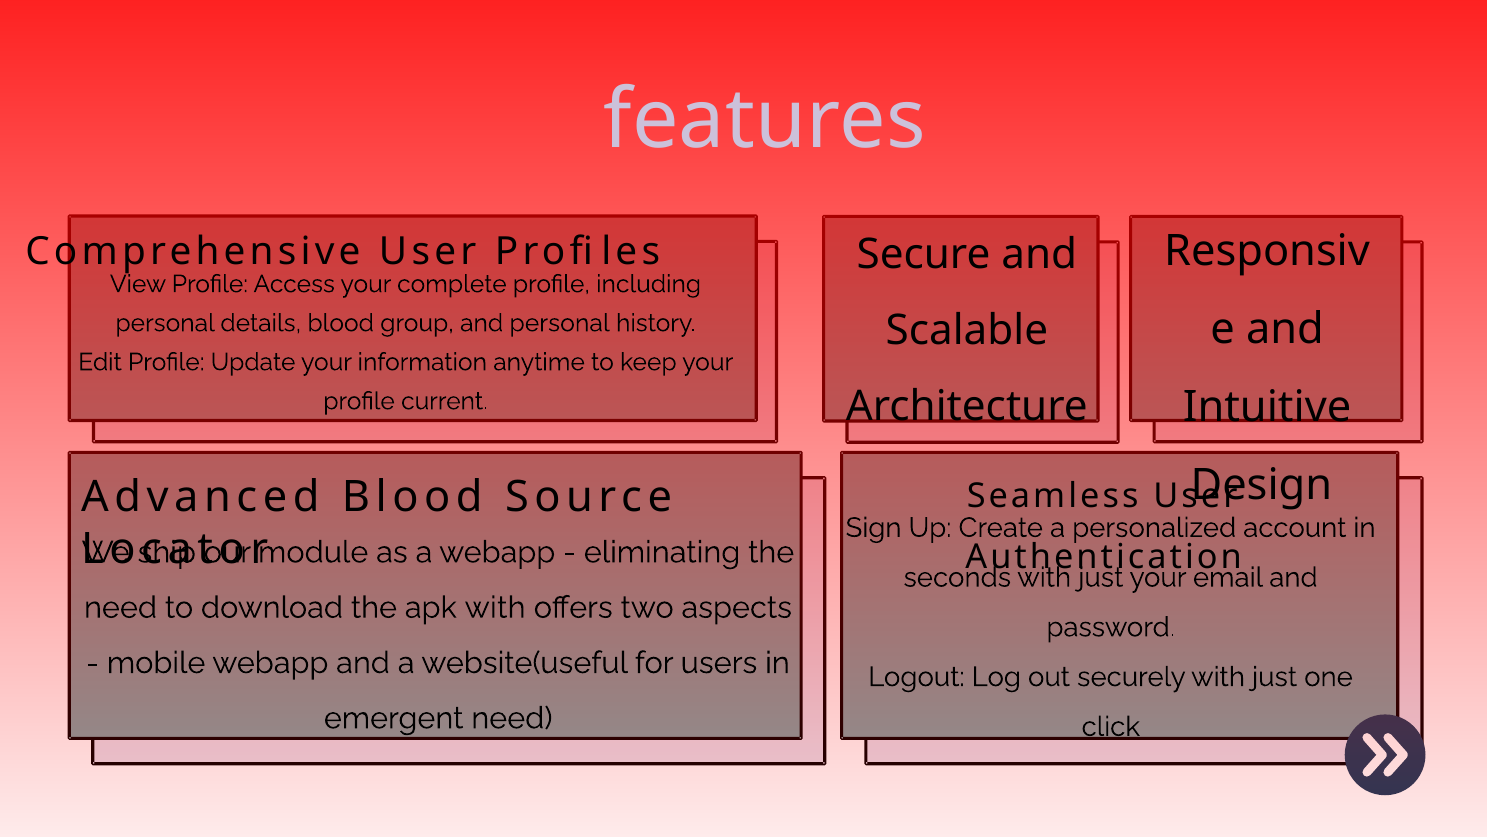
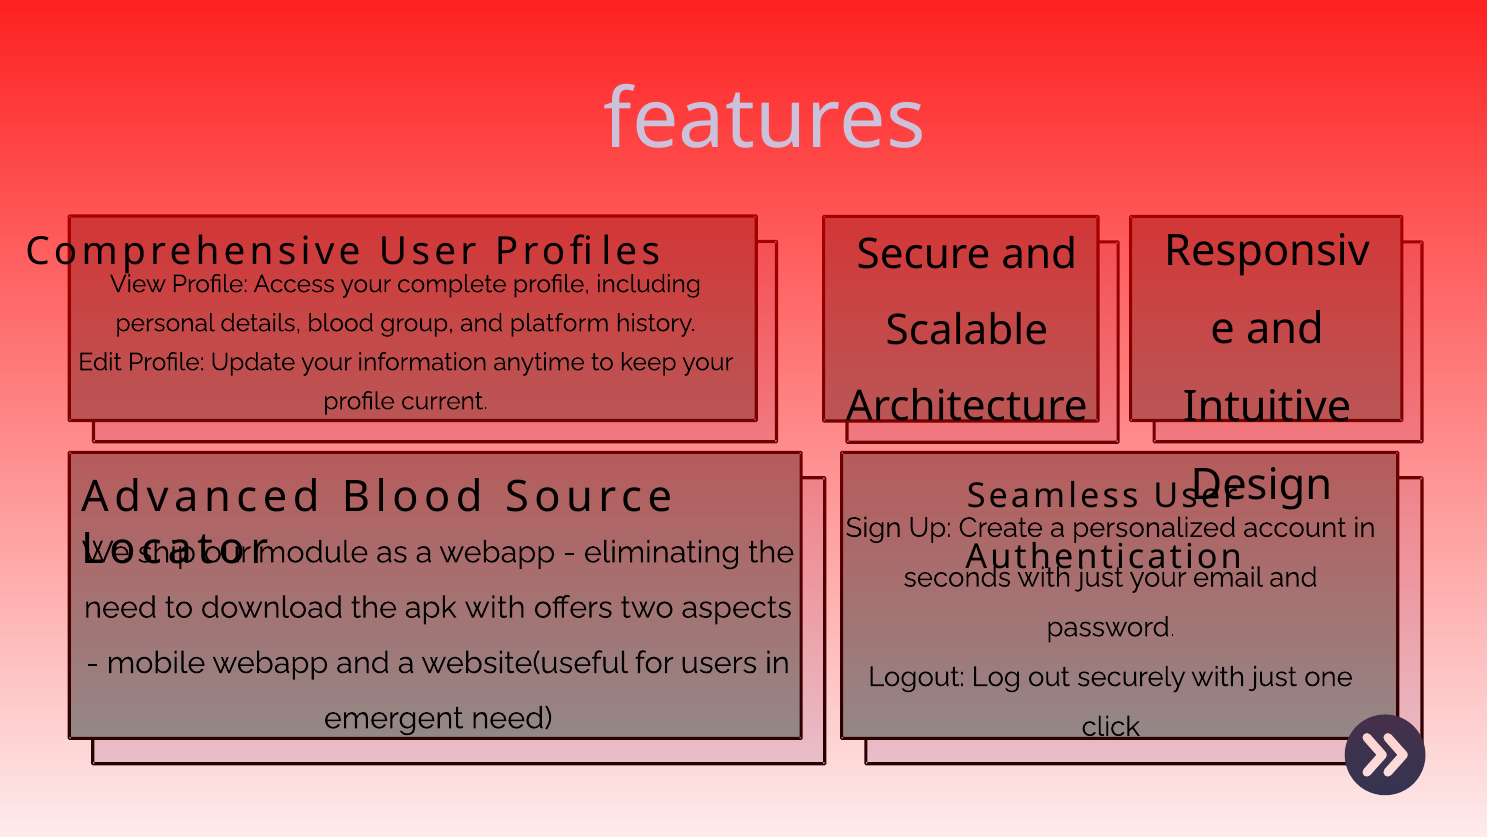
and personal: personal -> platform (560, 323)
